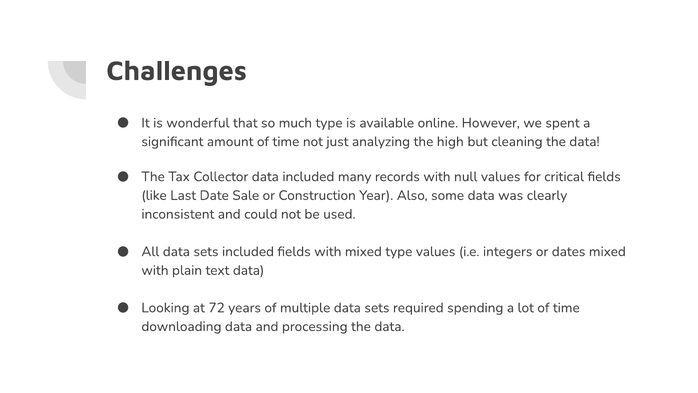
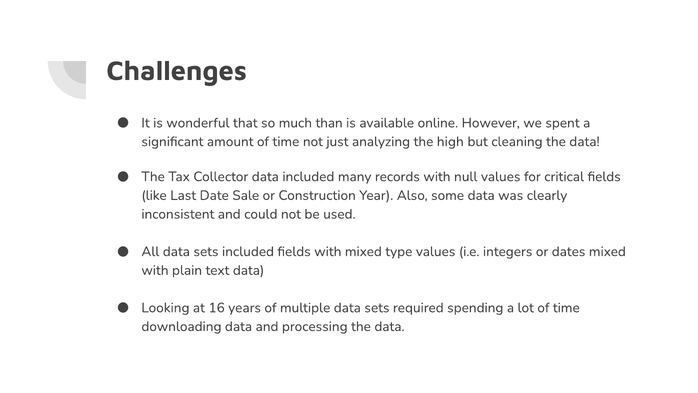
much type: type -> than (329, 123)
72: 72 -> 16 (217, 308)
